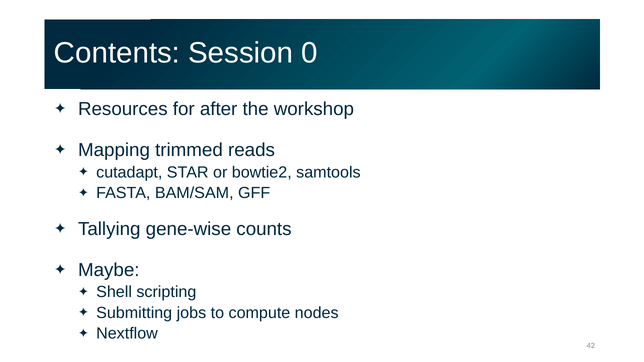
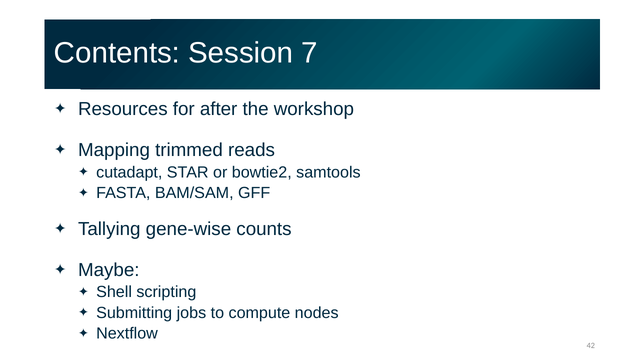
0: 0 -> 7 (310, 53)
